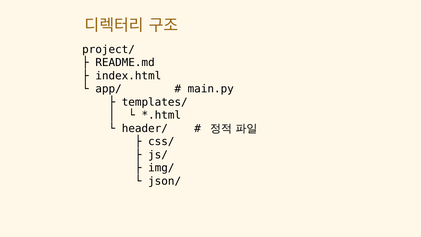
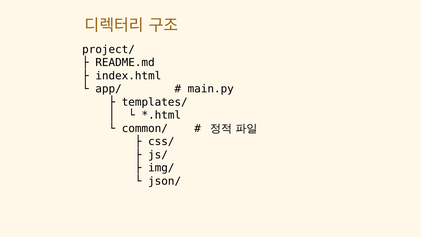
header/: header/ -> common/ (145, 128)
